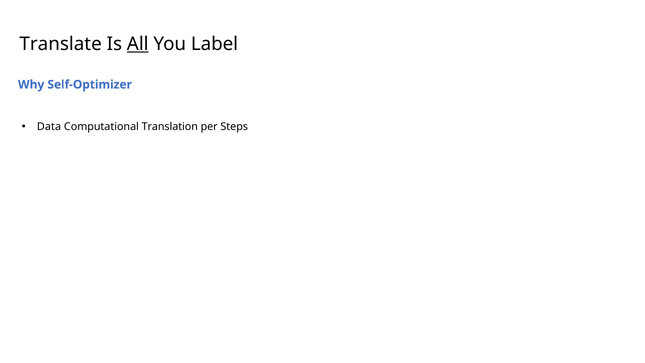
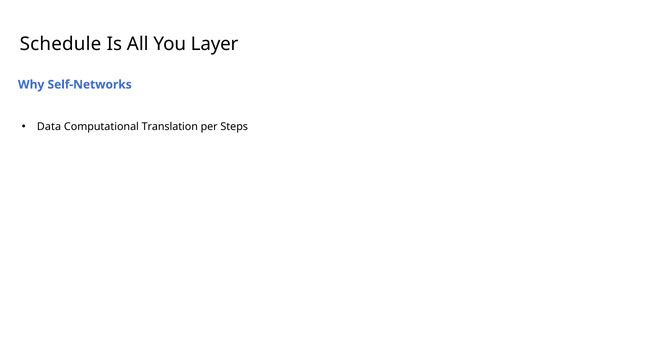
Translate: Translate -> Schedule (61, 44)
All underline: present -> none (138, 44)
Label: Label -> Layer (215, 44)
Self-Optimizer: Self-Optimizer -> Self-Networks (90, 85)
